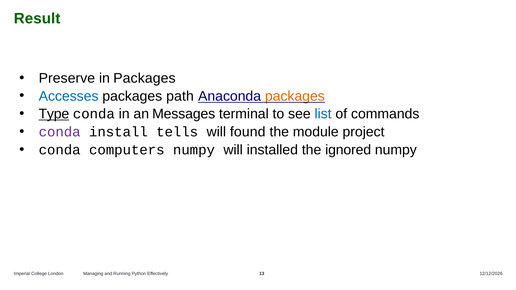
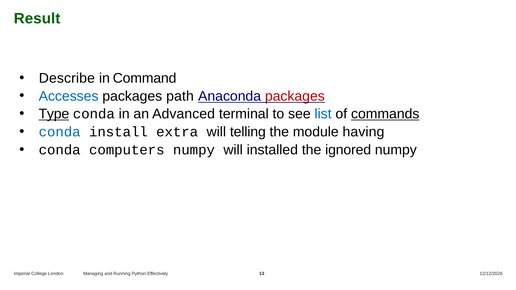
Preserve: Preserve -> Describe (67, 78)
in Packages: Packages -> Command (145, 78)
packages colour: orange -> red (295, 96)
Messages: Messages -> Advanced (184, 114)
commands underline: none -> present (385, 114)
conda colour: purple -> blue (60, 132)
tells: tells -> extra (177, 132)
found: found -> telling (248, 132)
project: project -> having (363, 132)
